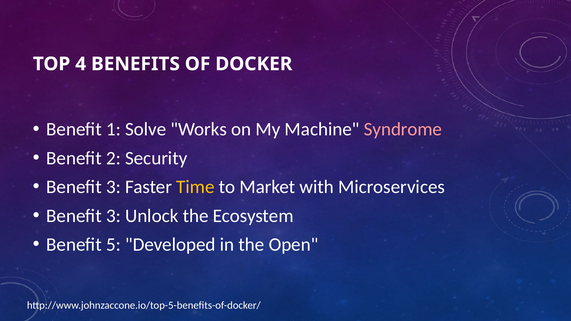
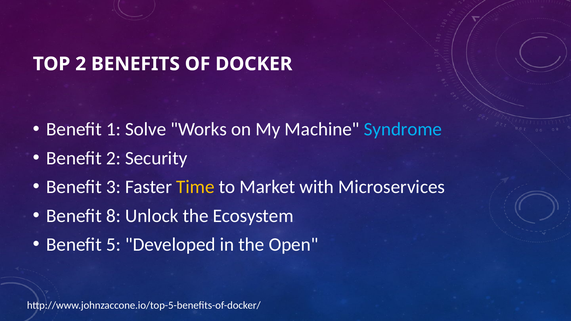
TOP 4: 4 -> 2 (81, 64)
Syndrome colour: pink -> light blue (403, 129)
3: 3 -> 8 (113, 216)
